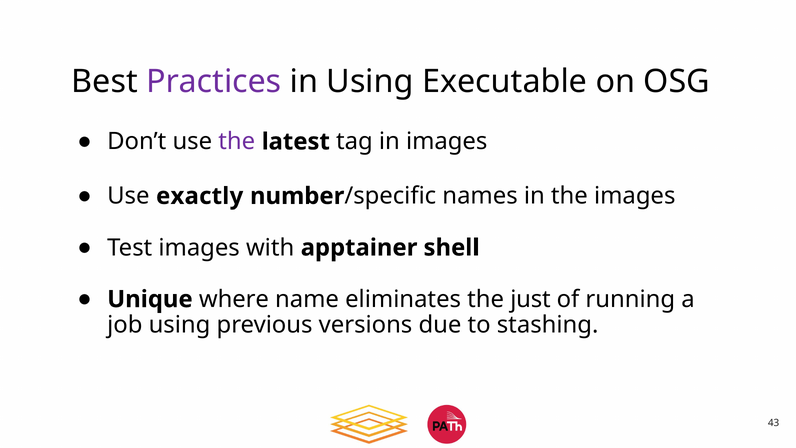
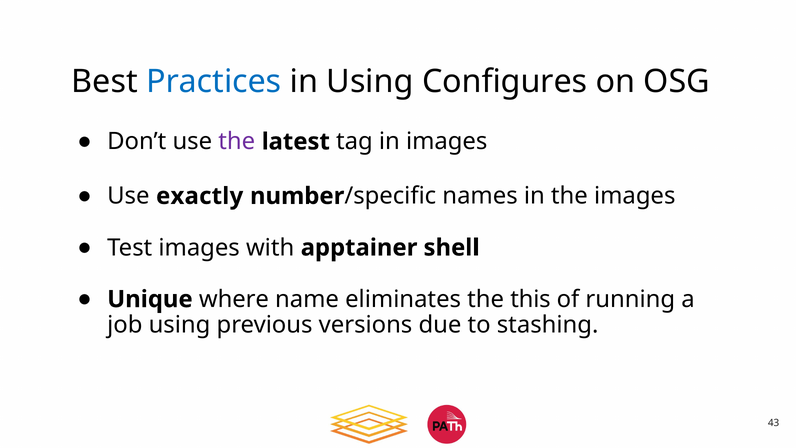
Practices colour: purple -> blue (214, 82)
Executable: Executable -> Configures (505, 82)
just: just -> this (530, 299)
